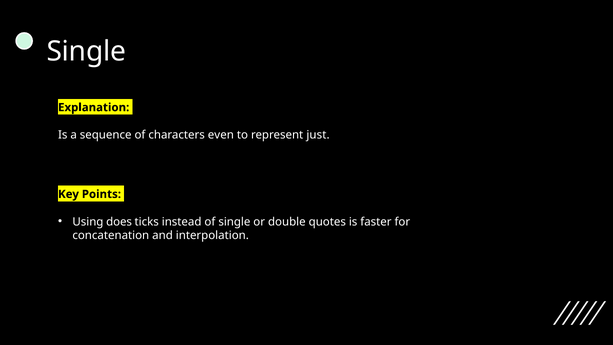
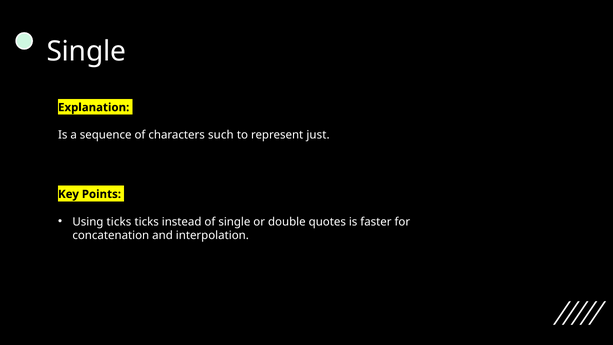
even: even -> such (221, 135)
Using does: does -> ticks (119, 222)
